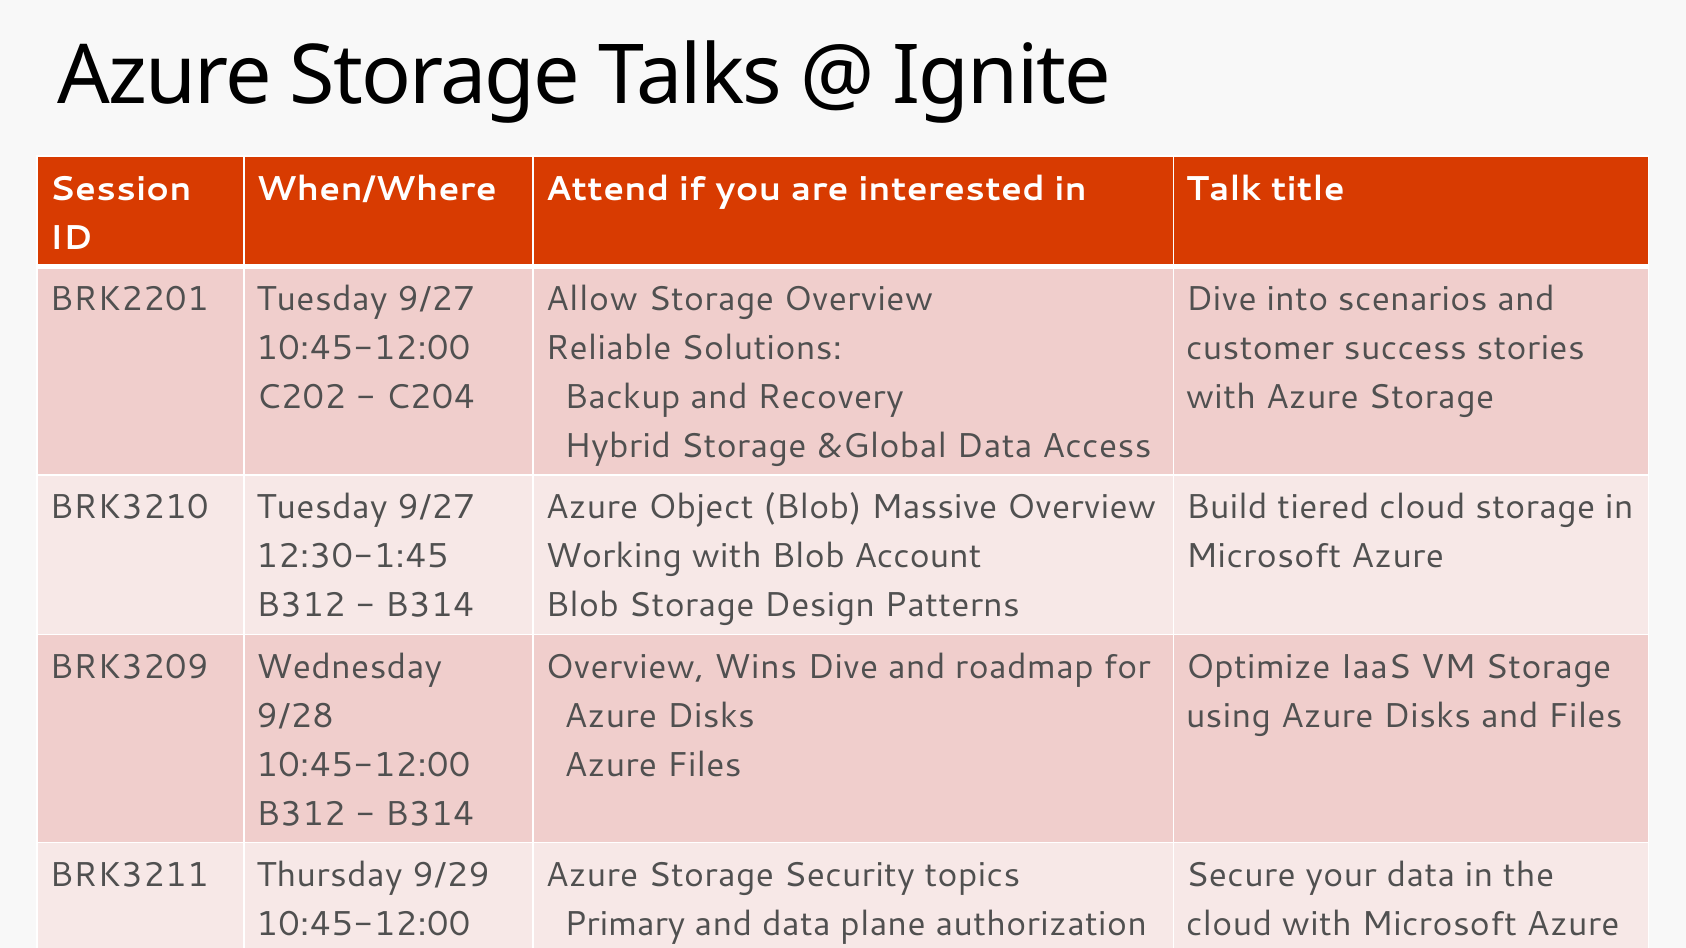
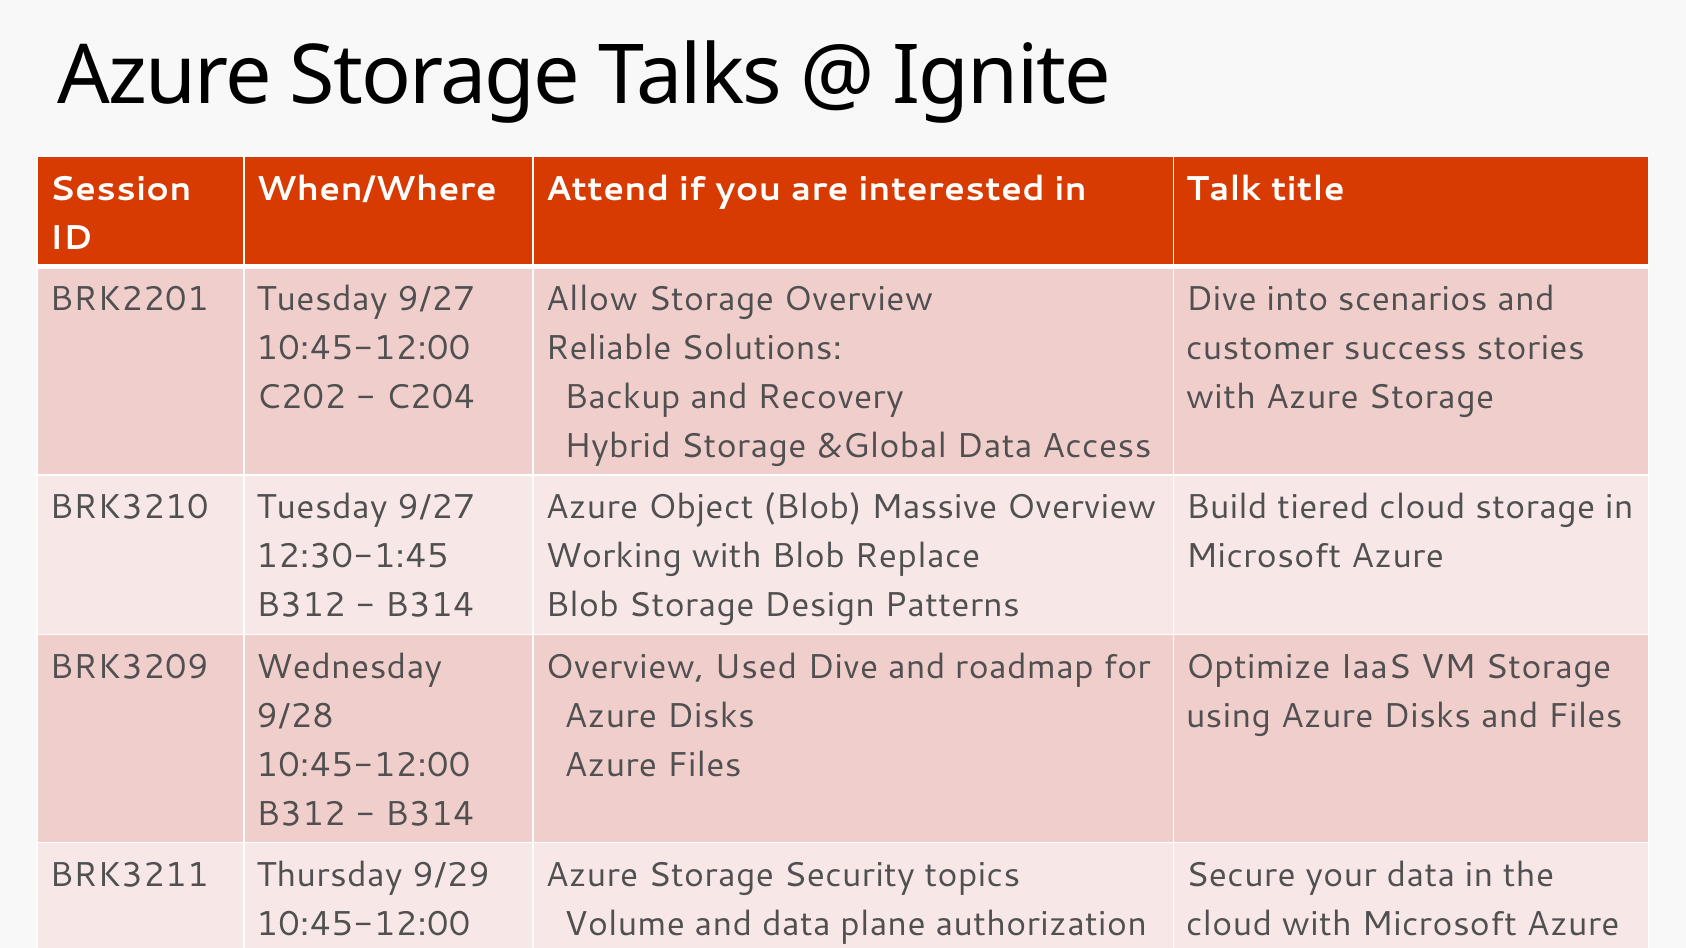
Account: Account -> Replace (917, 557)
Wins: Wins -> Used (756, 667)
Primary: Primary -> Volume (625, 925)
